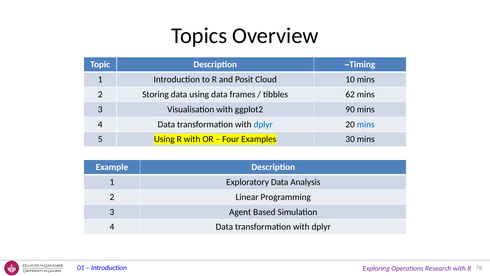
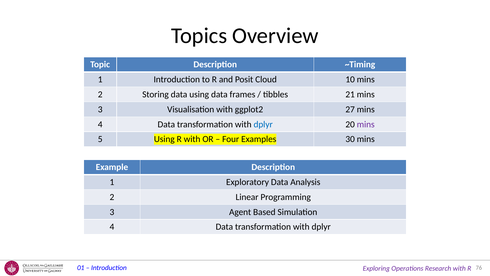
62: 62 -> 21 (350, 94)
90: 90 -> 27 (350, 109)
mins colour: blue -> purple (366, 124)
